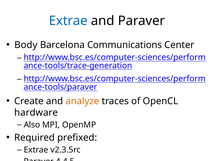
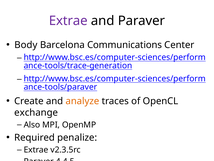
Extrae colour: blue -> purple (68, 21)
hardware: hardware -> exchange (36, 112)
prefixed: prefixed -> penalize (77, 137)
